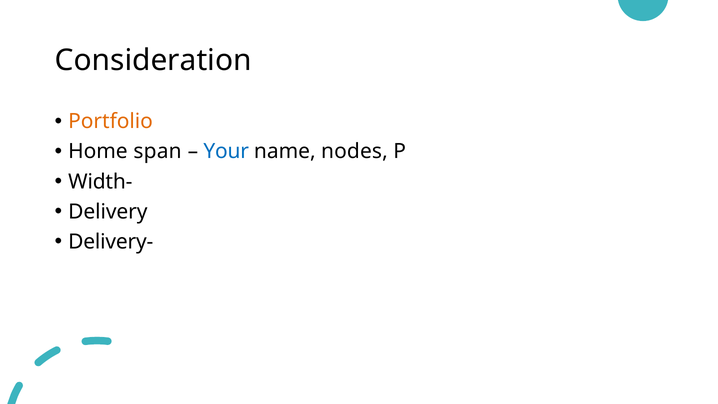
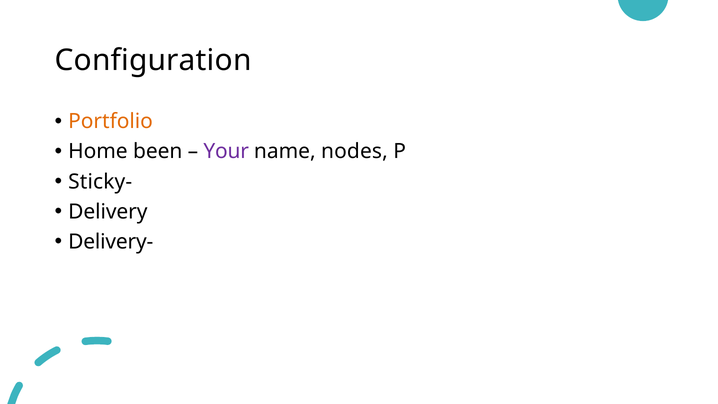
Consideration: Consideration -> Configuration (153, 60)
span: span -> been (158, 151)
Your colour: blue -> purple (226, 151)
Width-: Width- -> Sticky- (100, 182)
